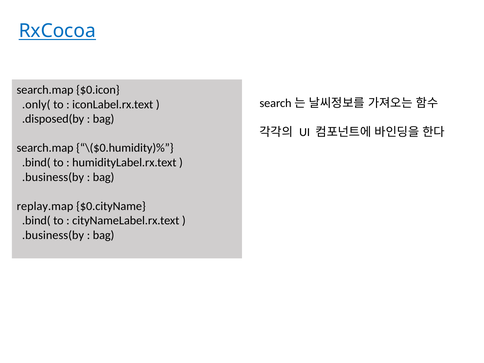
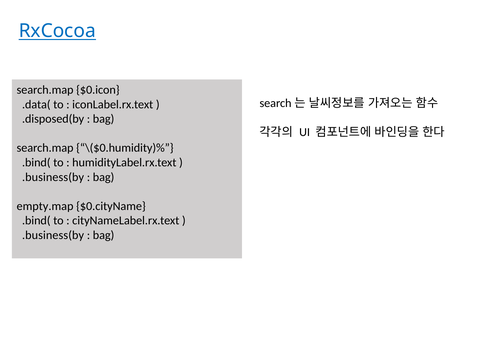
.only(: .only( -> .data( (36, 104)
replay.map: replay.map -> empty.map (45, 206)
